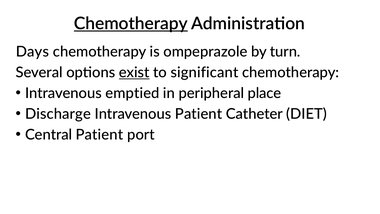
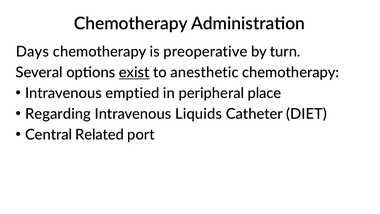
Chemotherapy underline: present -> none (131, 24)
ompeprazole: ompeprazole -> preoperative (205, 52)
significant: significant -> anesthetic (205, 72)
Discharge: Discharge -> Regarding (58, 114)
Intravenous Patient: Patient -> Liquids (199, 114)
Central Patient: Patient -> Related (100, 135)
